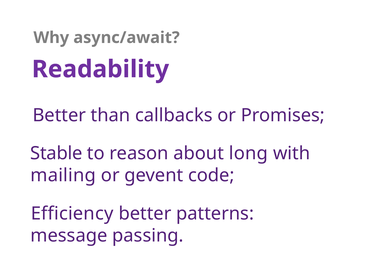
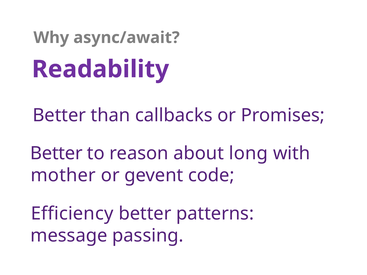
Stable: Stable -> Better (56, 154)
mailing: mailing -> mother (63, 176)
